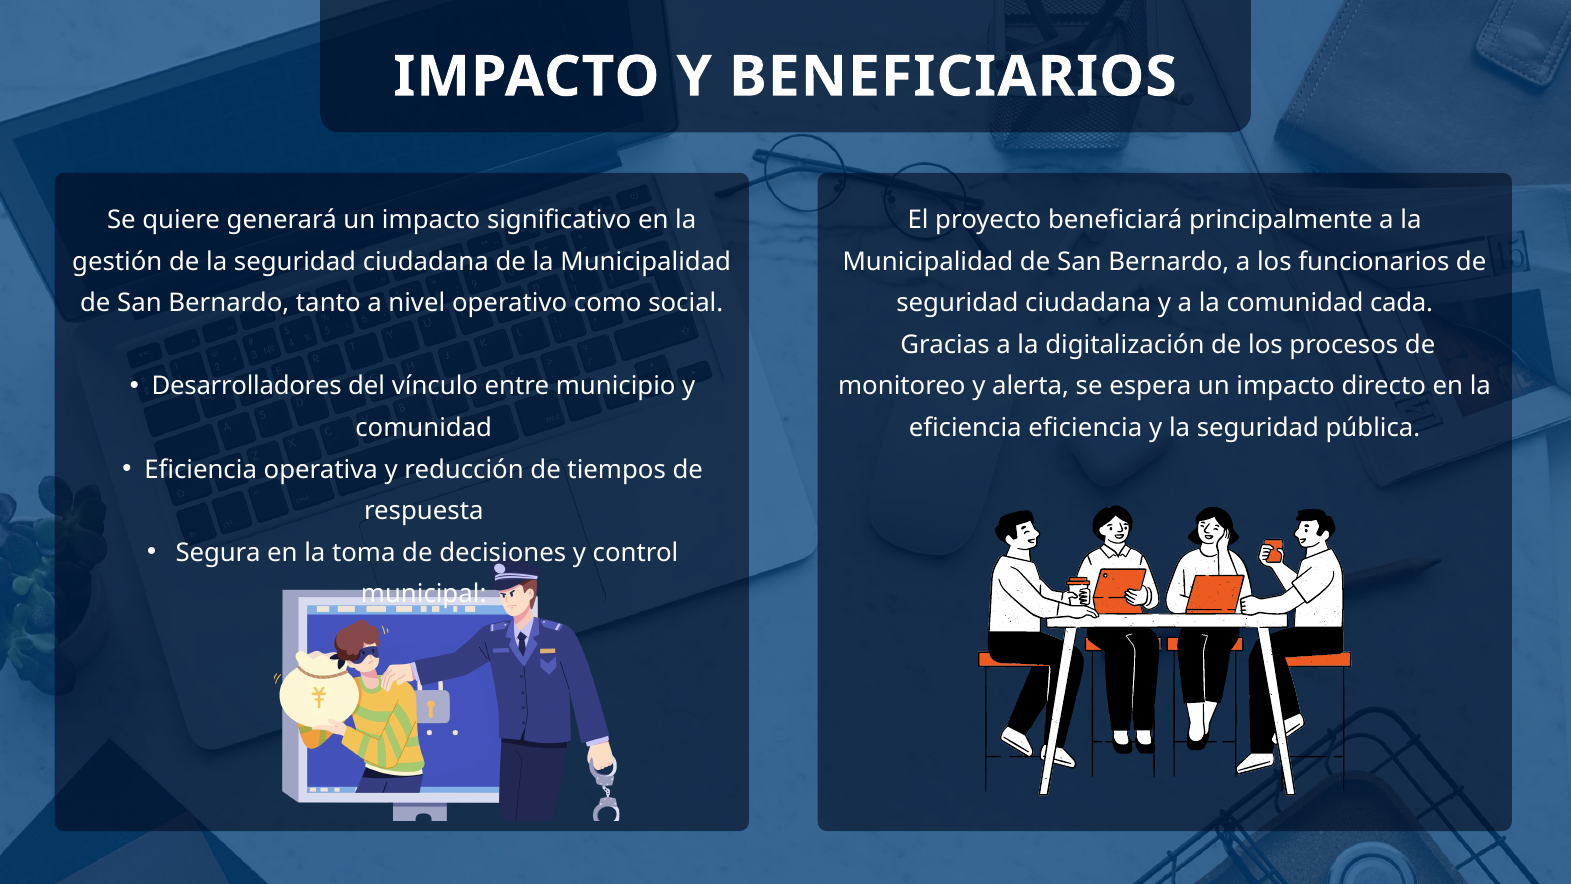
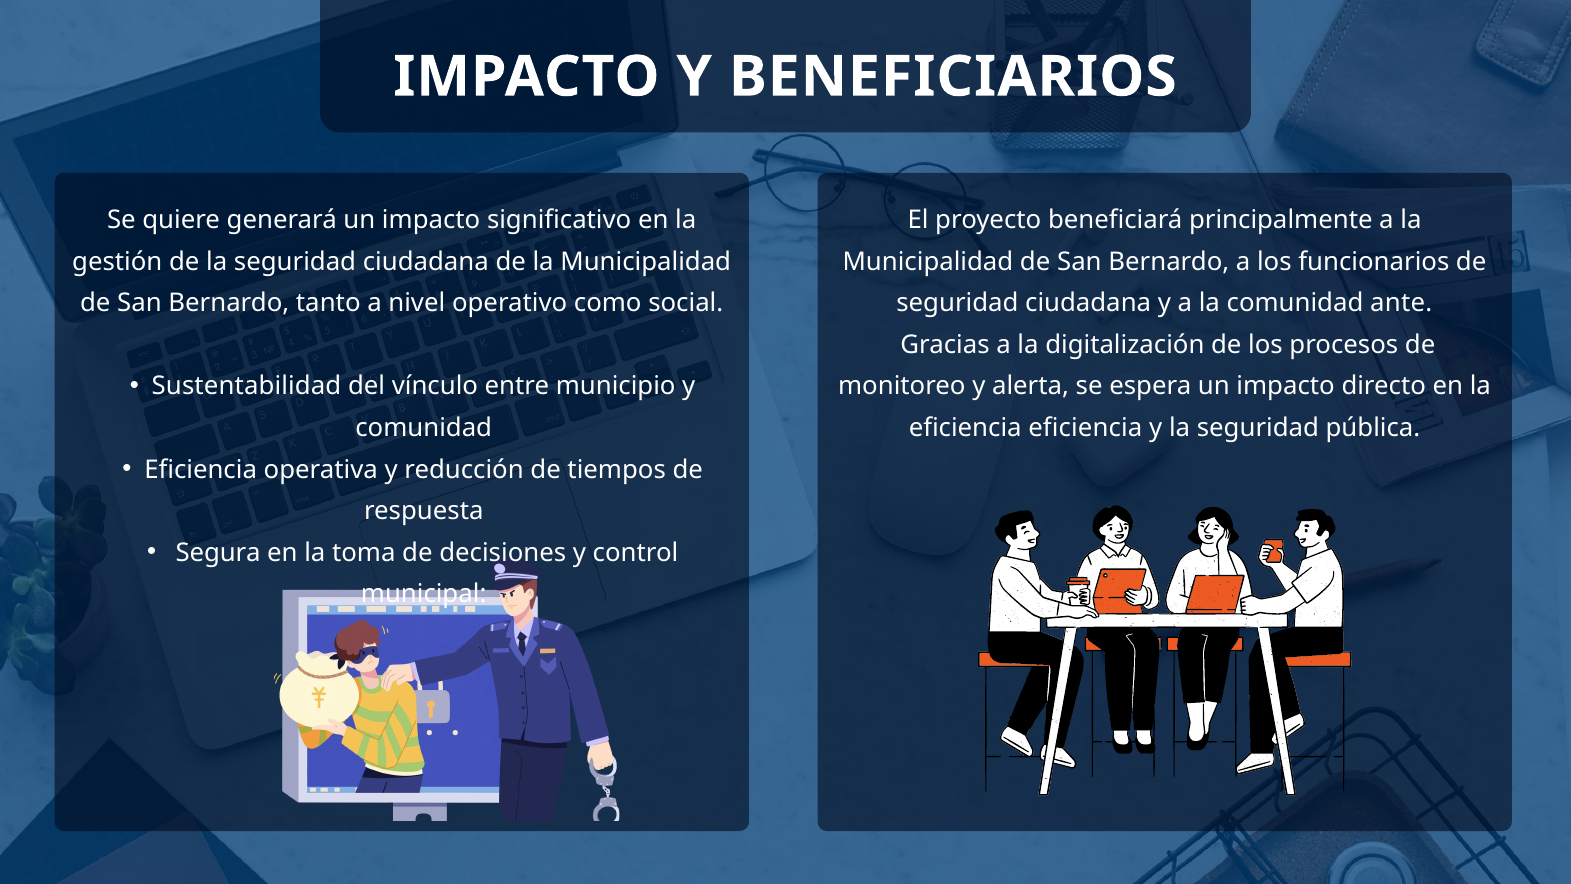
cada: cada -> ante (1401, 303)
Desarrolladores: Desarrolladores -> Sustentabilidad (246, 386)
